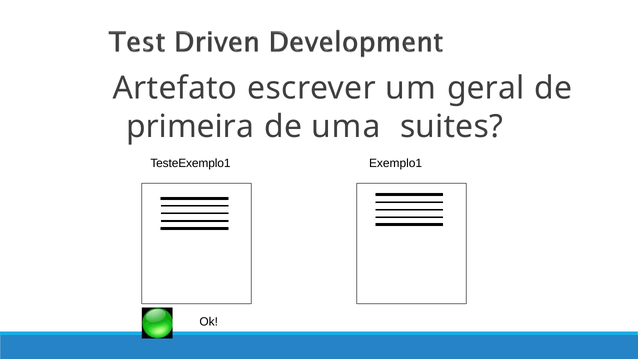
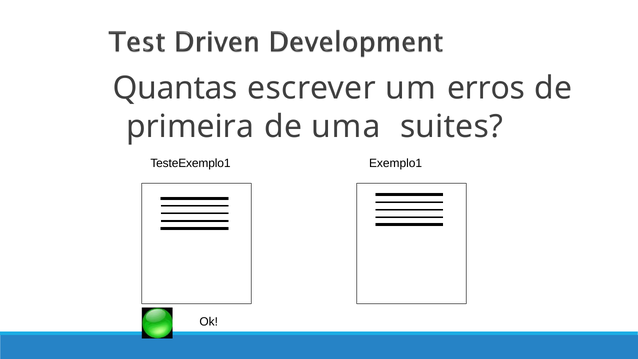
Artefato: Artefato -> Quantas (175, 88)
geral: geral -> erros (486, 88)
